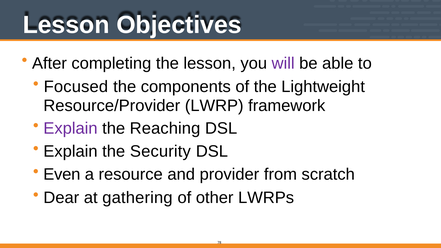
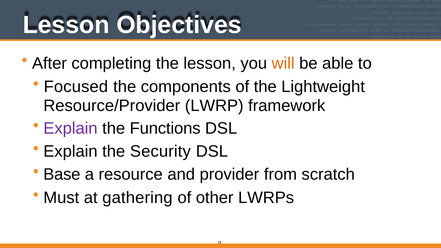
will colour: purple -> orange (283, 63)
Reaching: Reaching -> Functions (165, 128)
Even: Even -> Base (62, 175)
Dear: Dear -> Must (61, 198)
